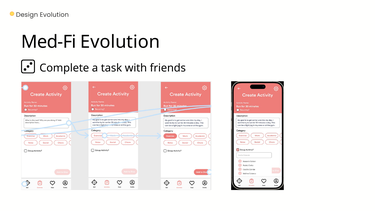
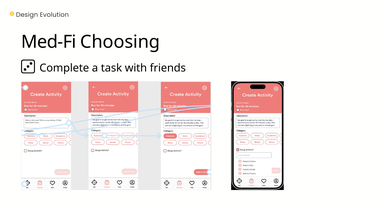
Med-Fi Evolution: Evolution -> Choosing (120, 42)
